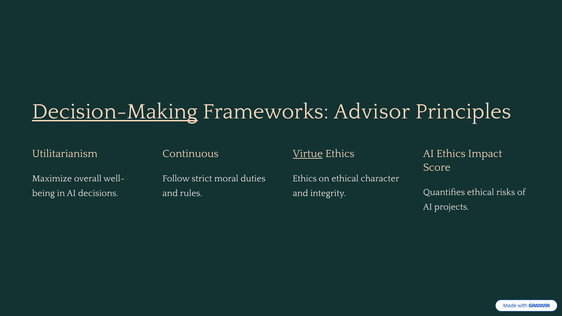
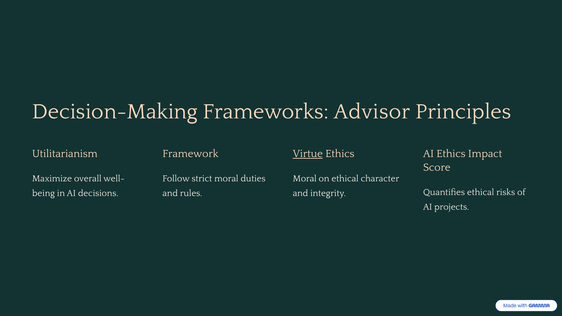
Decision-Making underline: present -> none (115, 112)
Continuous: Continuous -> Framework (190, 154)
Ethics: Ethics -> Moral (305, 179)
